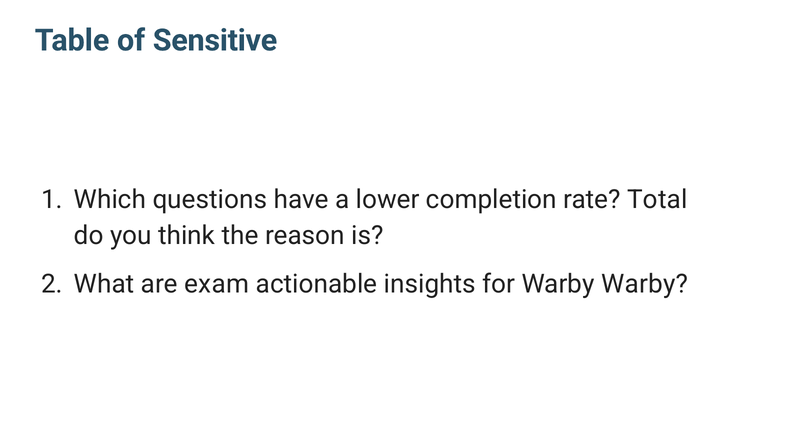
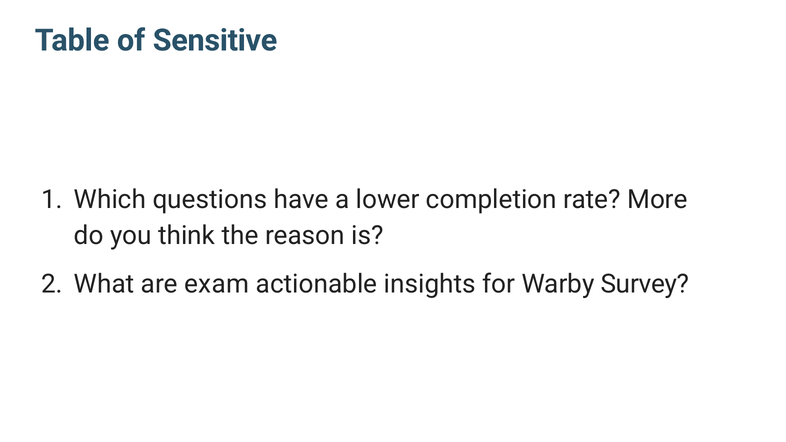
Total: Total -> More (657, 200)
Warby Warby: Warby -> Survey (645, 284)
